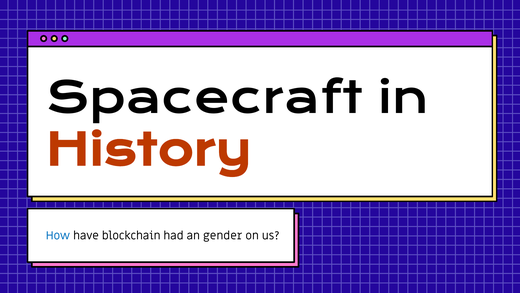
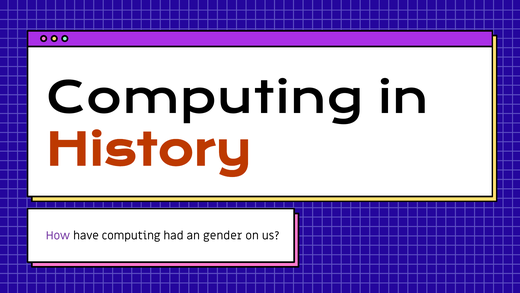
Spacecraft: Spacecraft -> Computing (205, 99)
How colour: blue -> purple (58, 235)
have blockchain: blockchain -> computing (131, 235)
